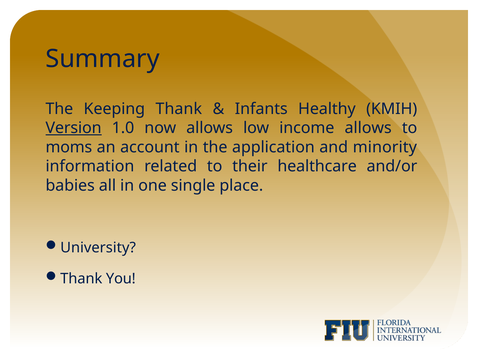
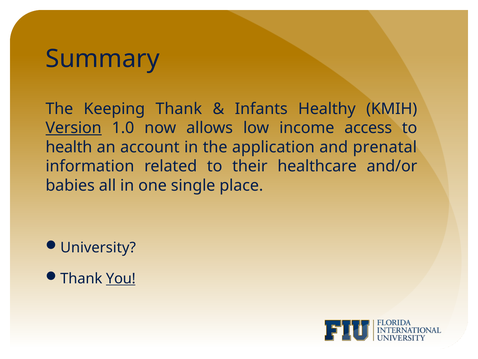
income allows: allows -> access (368, 128)
moms: moms -> health (69, 147)
minority: minority -> prenatal (385, 147)
You underline: none -> present (121, 278)
